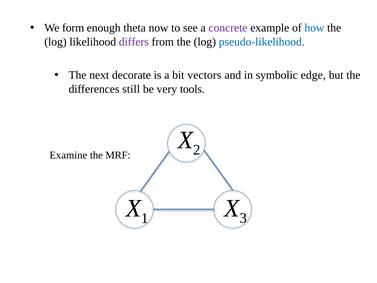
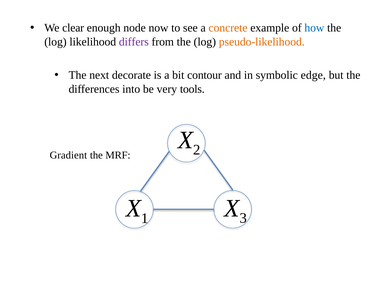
form: form -> clear (73, 28)
theta: theta -> node (135, 28)
concrete colour: purple -> orange (228, 28)
pseudo-likelihood colour: blue -> orange (262, 42)
vectors: vectors -> contour (204, 75)
still: still -> into (131, 89)
Examine: Examine -> Gradient (68, 155)
